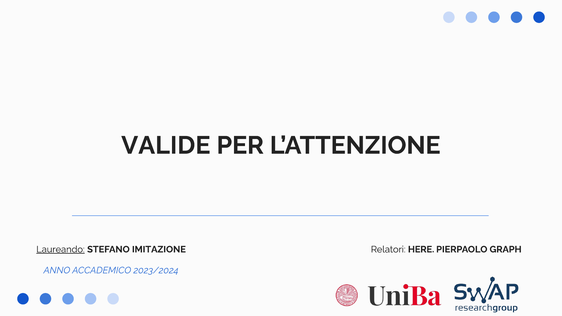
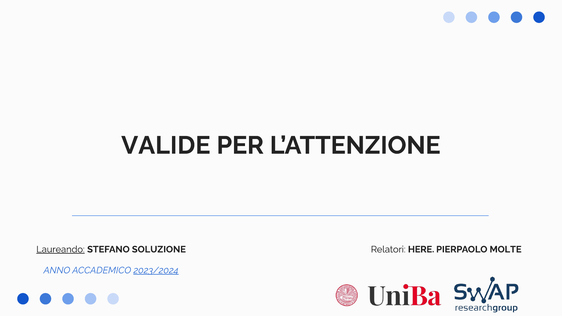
IMITAZIONE: IMITAZIONE -> SOLUZIONE (159, 250)
GRAPH: GRAPH -> MOLTE (506, 250)
2023/2024 underline: none -> present (156, 270)
